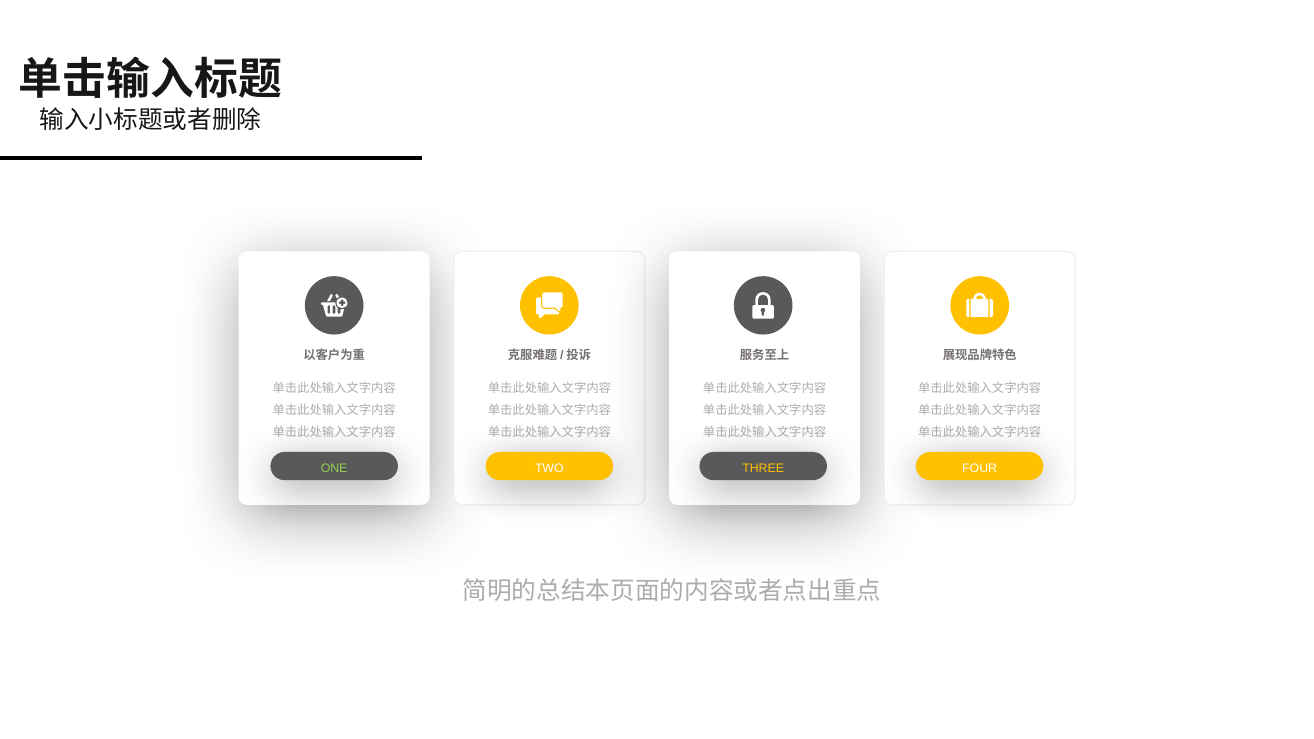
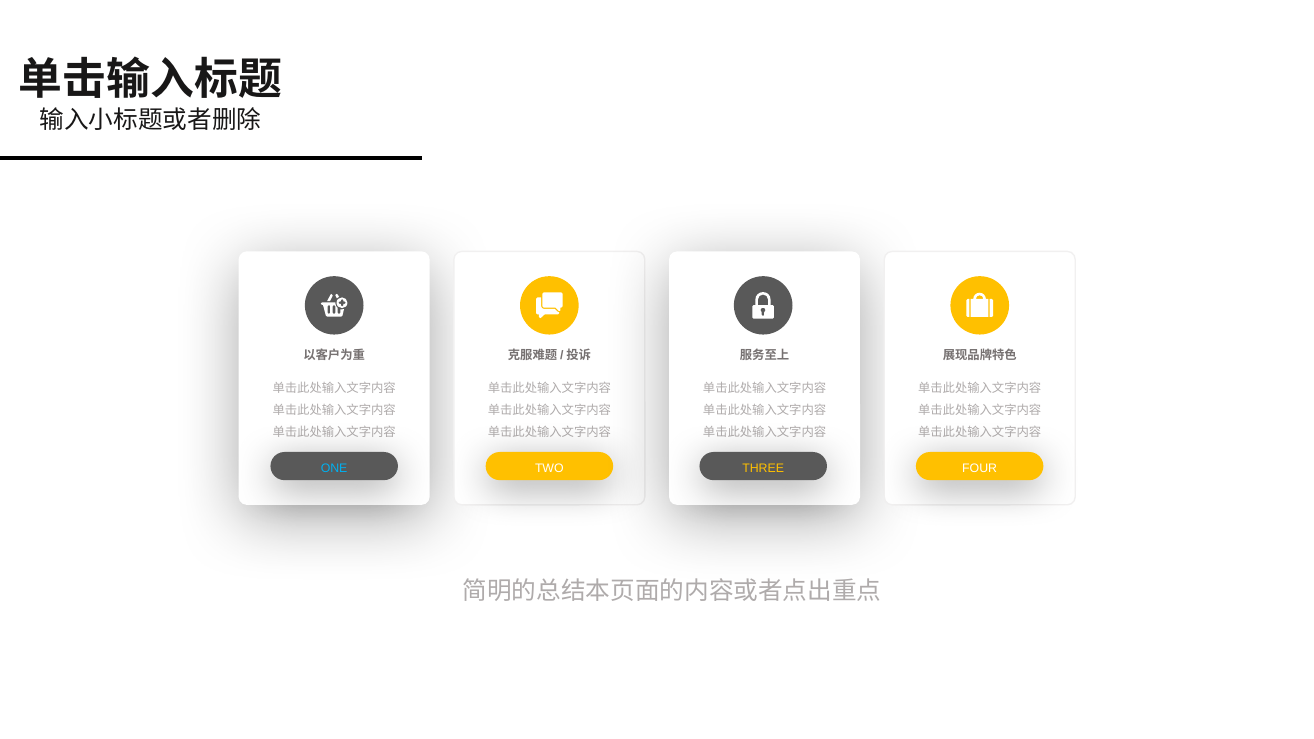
ONE colour: light green -> light blue (334, 468)
